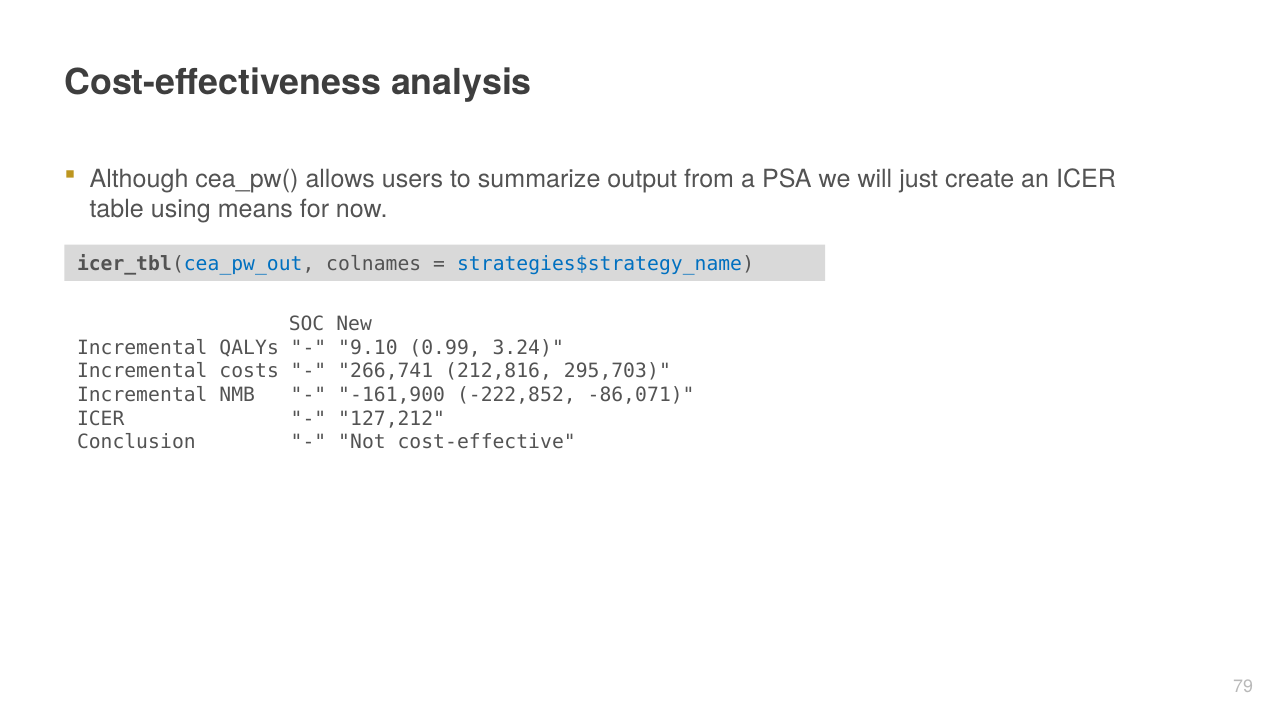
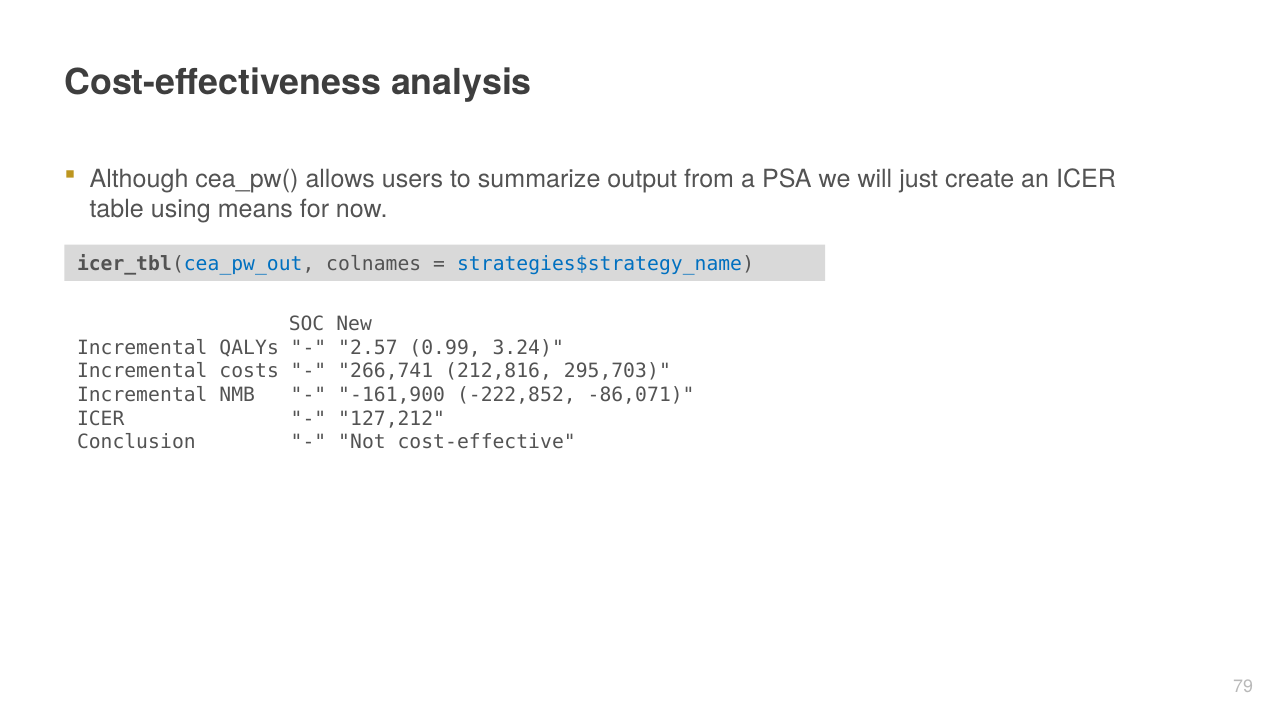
9.10: 9.10 -> 2.57 (368, 347)
